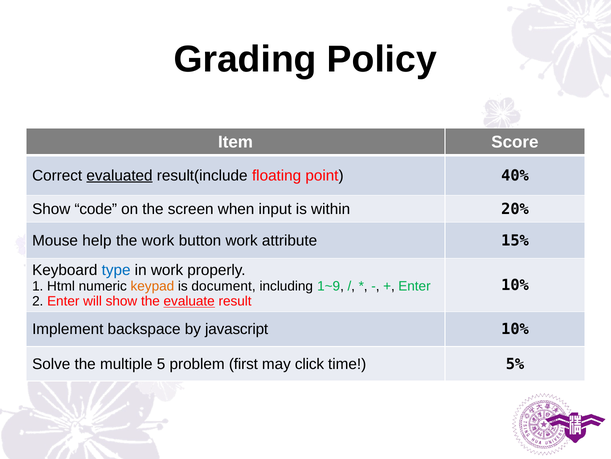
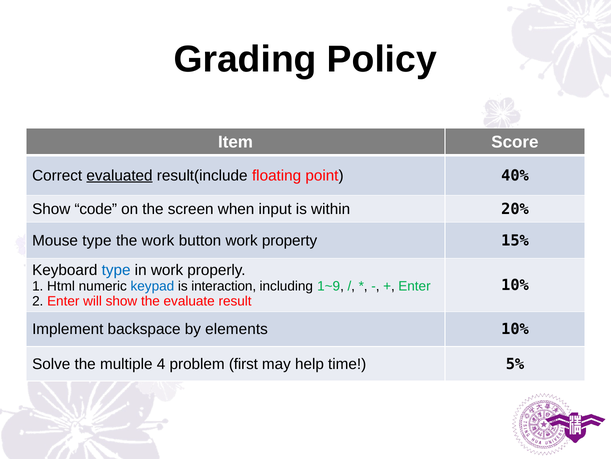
Mouse help: help -> type (97, 240)
attribute: attribute -> property (290, 240)
keypad colour: orange -> blue (152, 286)
document: document -> interaction (224, 286)
evaluate underline: present -> none (189, 301)
javascript: javascript -> elements (237, 329)
5: 5 -> 4 (161, 363)
click: click -> help (309, 363)
